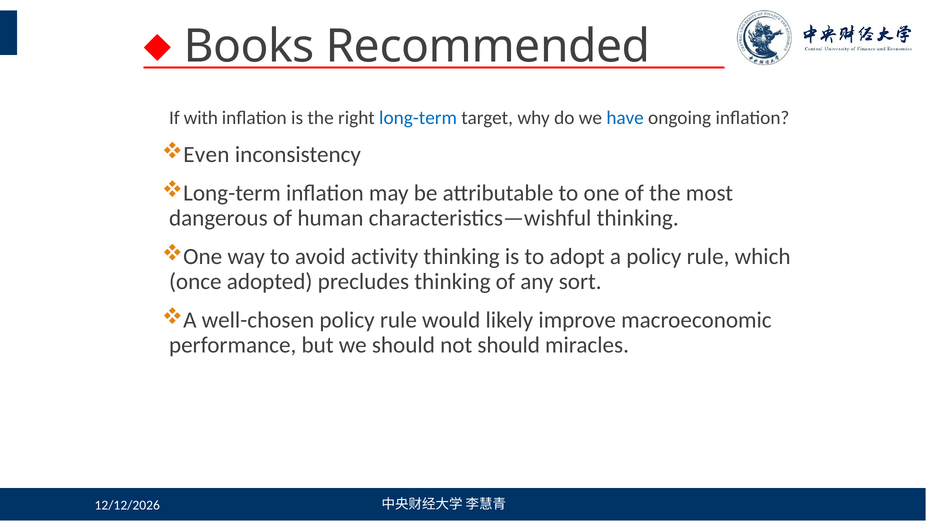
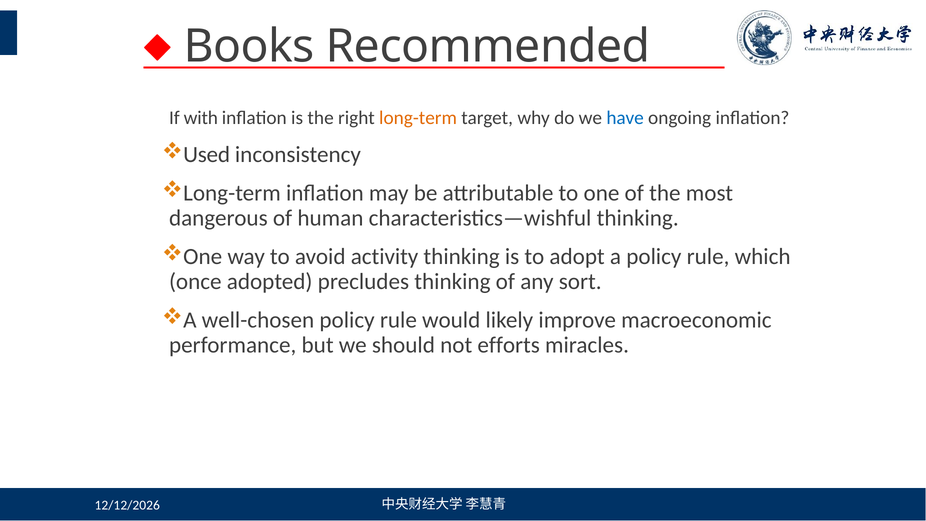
long-term colour: blue -> orange (418, 118)
Even: Even -> Used (207, 154)
not should: should -> efforts (509, 345)
